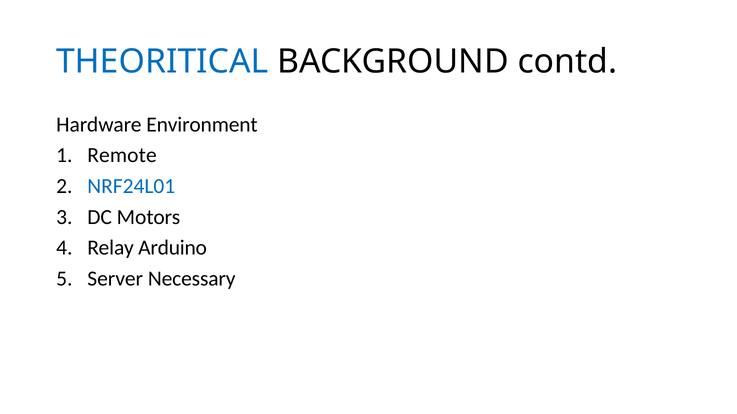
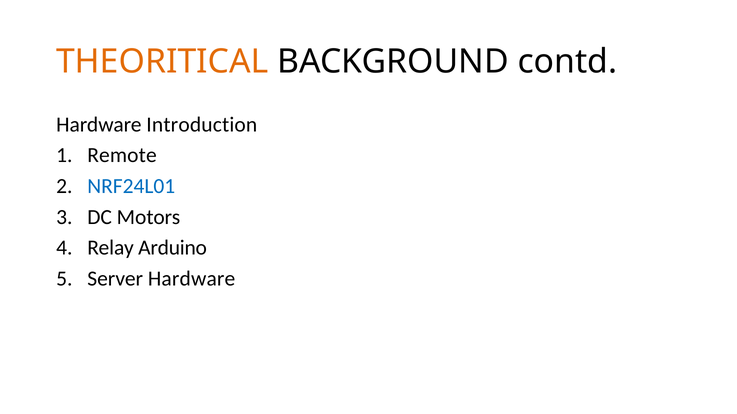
THEORITICAL colour: blue -> orange (162, 62)
Environment: Environment -> Introduction (202, 125)
Server Necessary: Necessary -> Hardware (192, 279)
